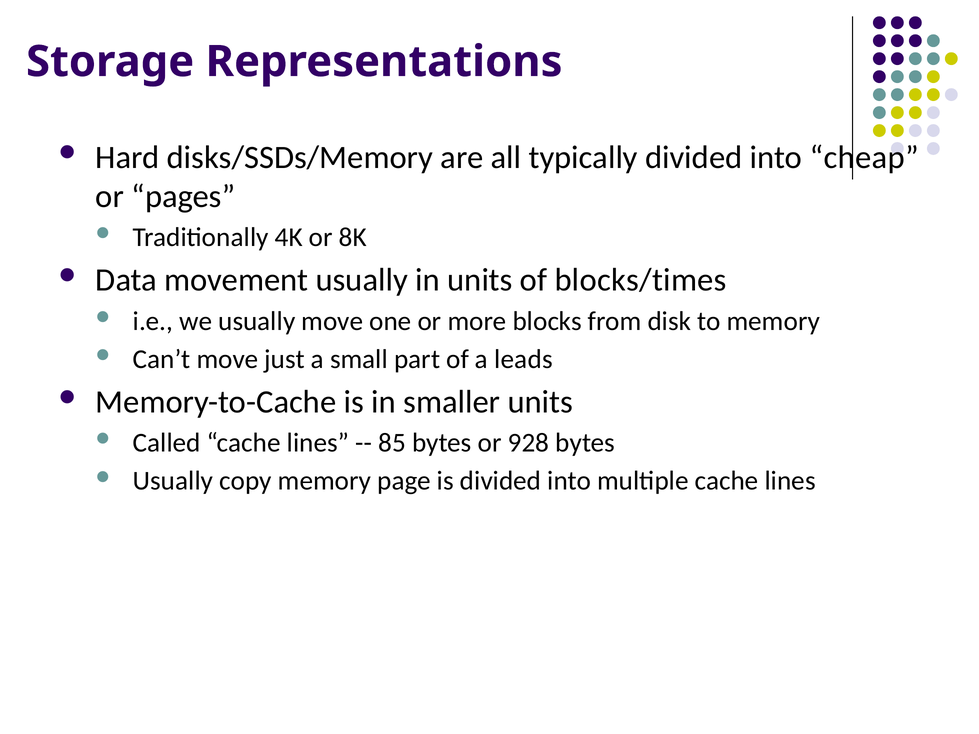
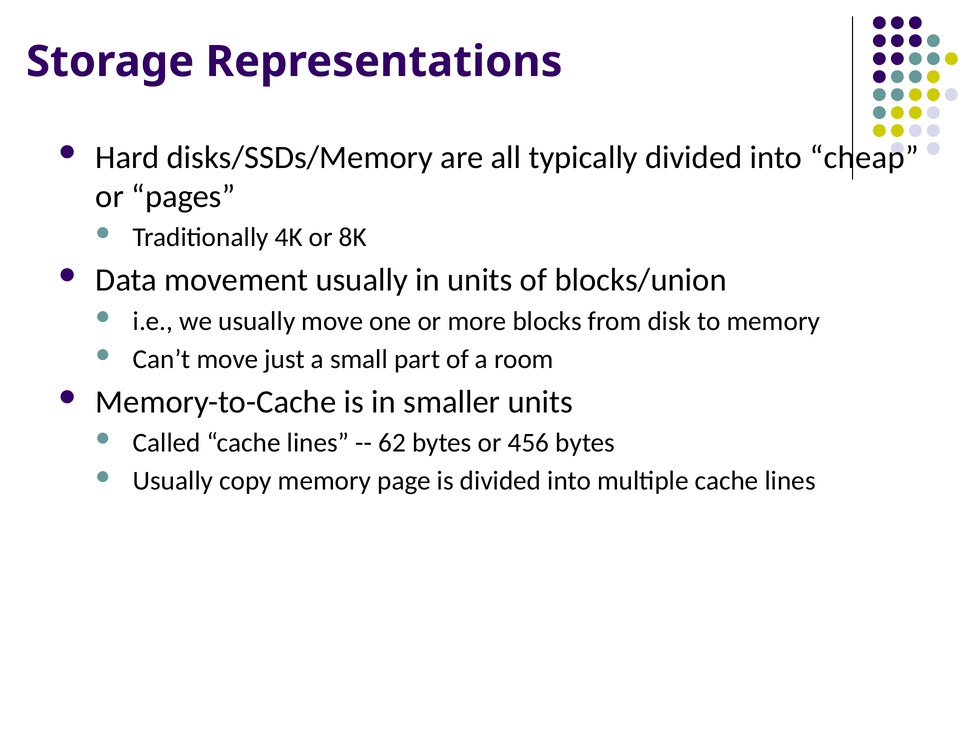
blocks/times: blocks/times -> blocks/union (641, 280)
leads: leads -> room (524, 359)
85: 85 -> 62 (392, 443)
928: 928 -> 456 (529, 443)
